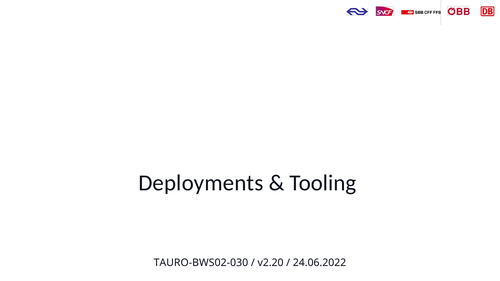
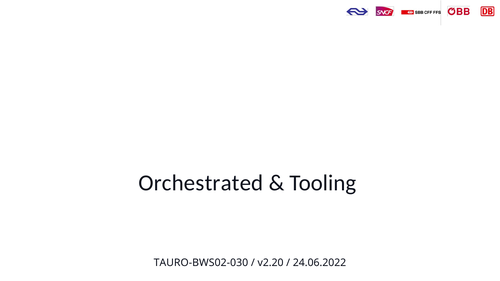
Deployments: Deployments -> Orchestrated (201, 183)
